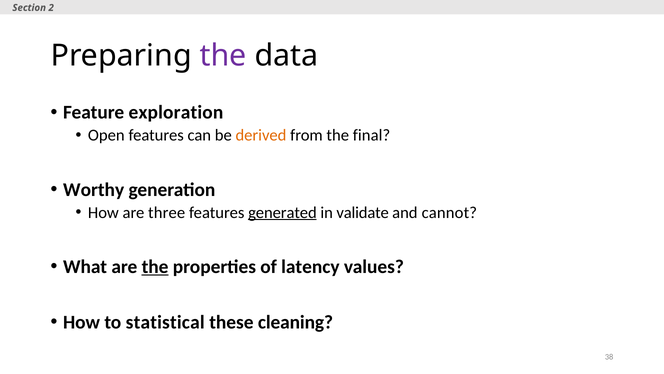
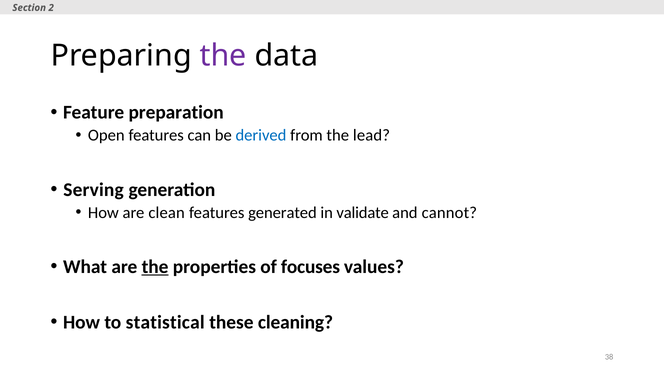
exploration: exploration -> preparation (176, 112)
derived colour: orange -> blue (261, 135)
final: final -> lead (371, 135)
Worthy: Worthy -> Serving (94, 189)
three: three -> clean (167, 212)
generated underline: present -> none (282, 212)
latency: latency -> focuses (310, 266)
